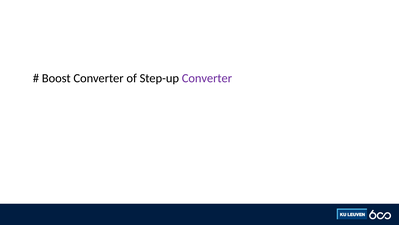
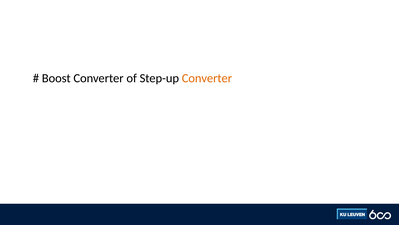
Converter colour: purple -> orange (207, 78)
